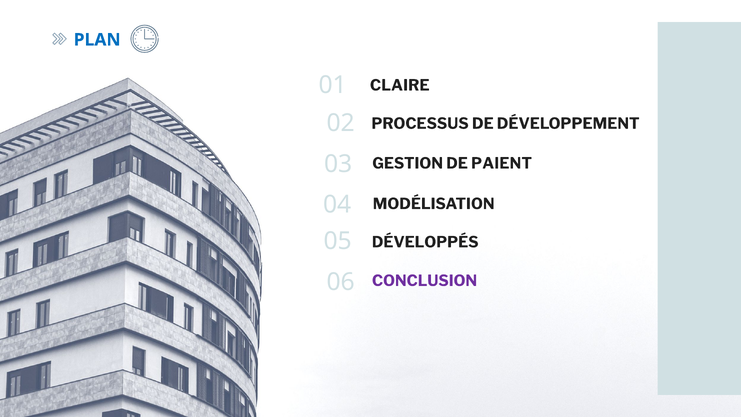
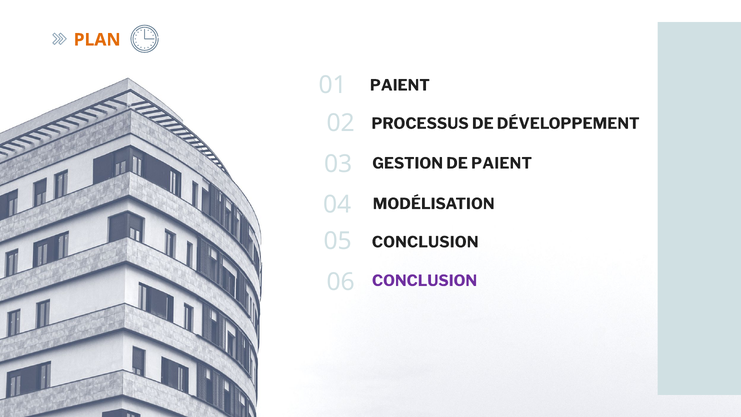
PLAN colour: blue -> orange (97, 40)
CLAIRE: CLAIRE -> PAIENT (400, 85)
DÉVELOPPÉS: DÉVELOPPÉS -> CONCLUSION (425, 242)
